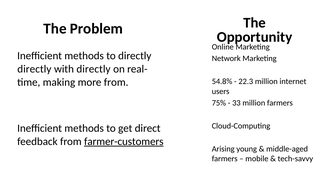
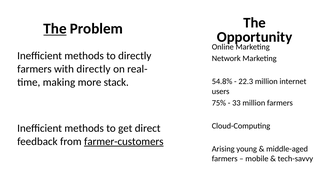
The underline: none -> present (55, 29)
directly: directly -> farmers (34, 69)
more from: from -> stack (116, 82)
